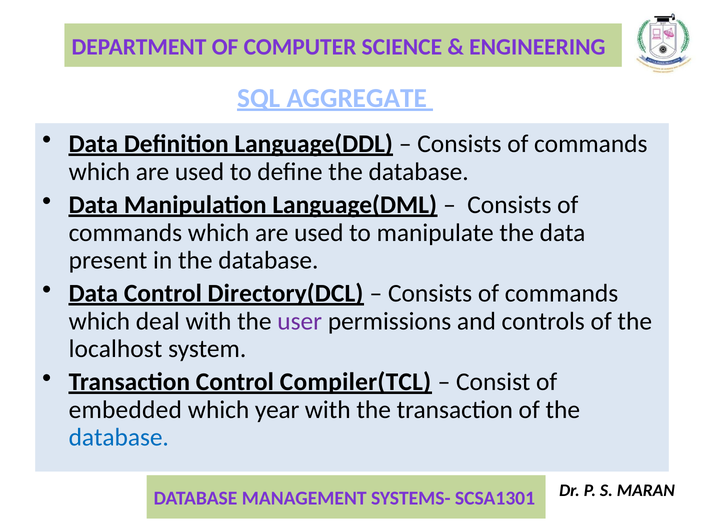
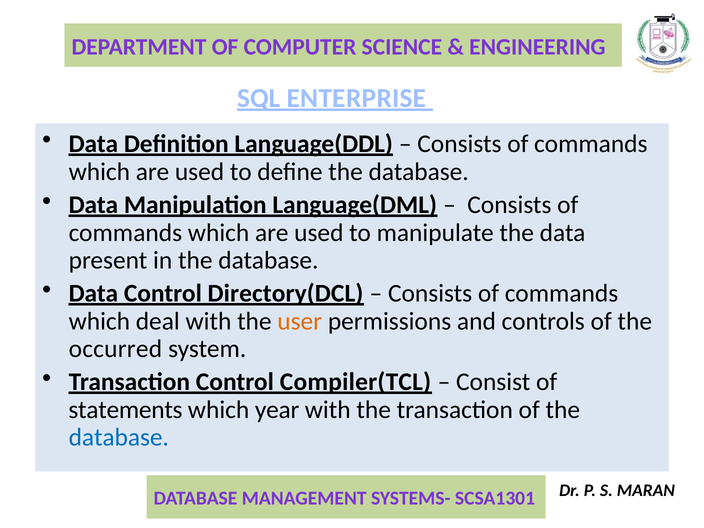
AGGREGATE: AGGREGATE -> ENTERPRISE (356, 98)
user colour: purple -> orange (300, 321)
localhost: localhost -> occurred (115, 349)
embedded: embedded -> statements (125, 410)
